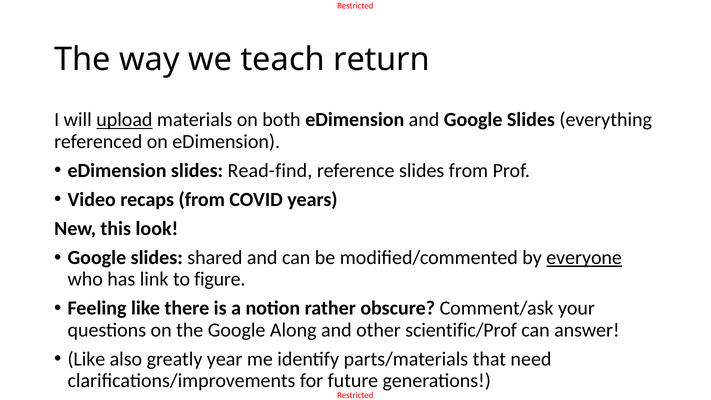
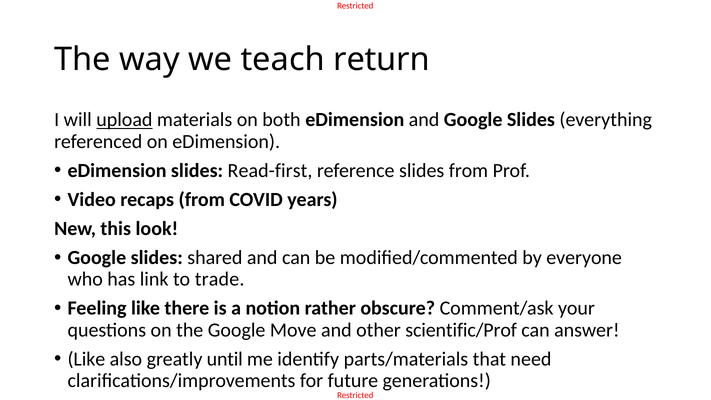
Read-find: Read-find -> Read-first (270, 170)
everyone underline: present -> none (584, 258)
figure: figure -> trade (220, 279)
Along: Along -> Move (293, 330)
year: year -> until (225, 359)
